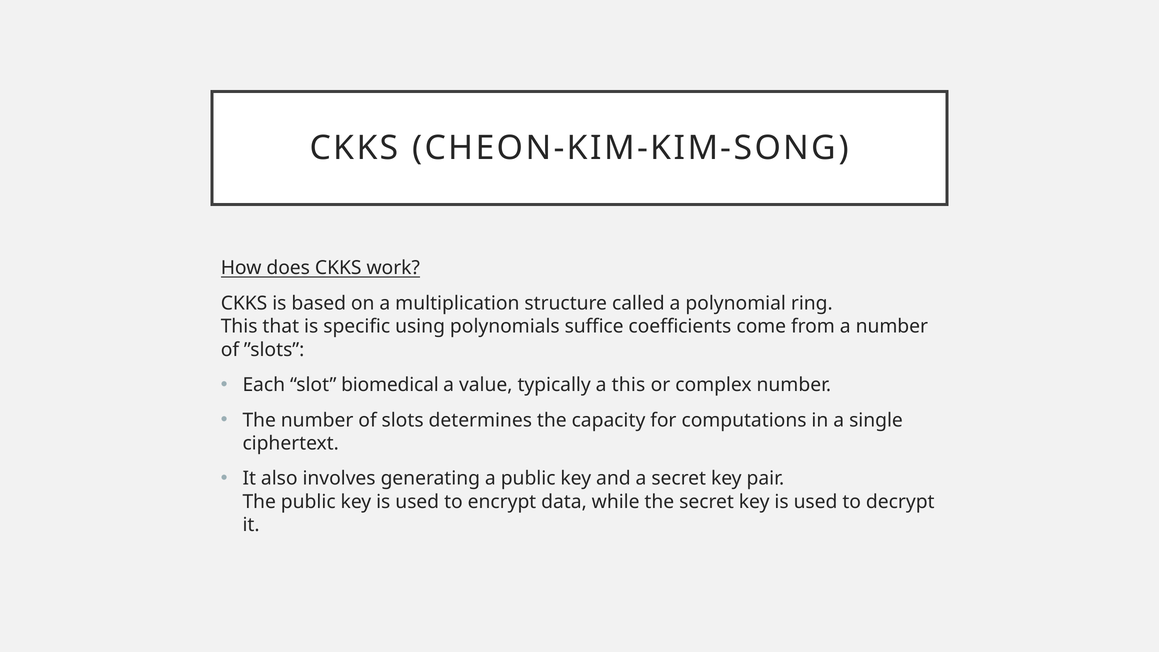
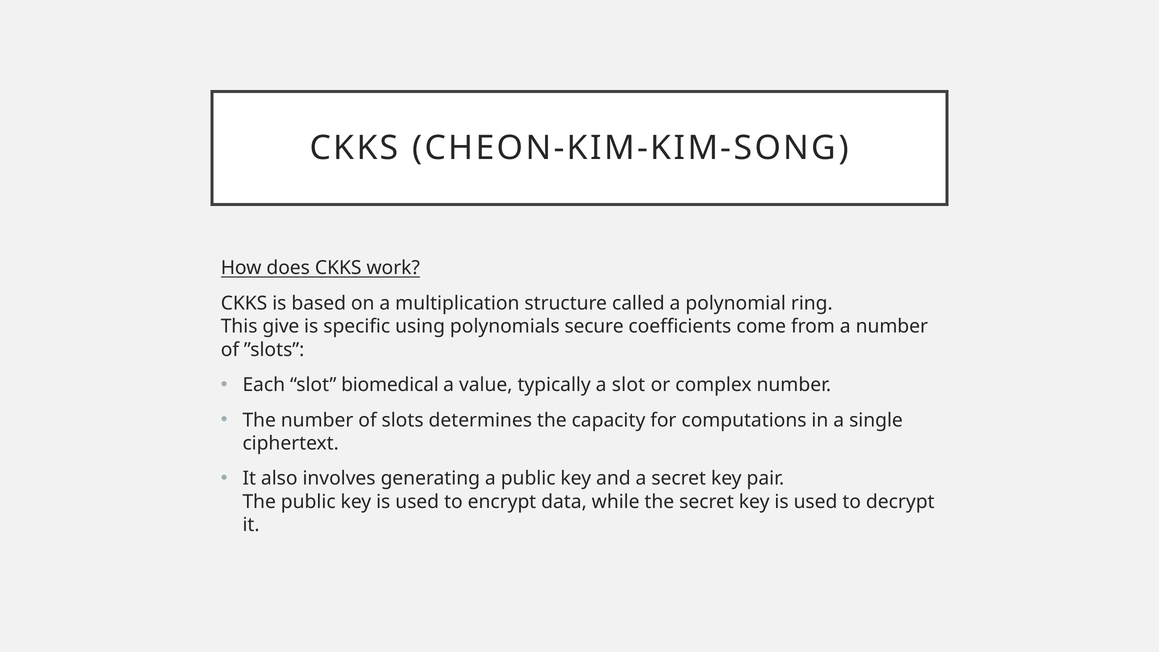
that: that -> give (281, 326)
suffice: suffice -> secure (594, 326)
a this: this -> slot (628, 385)
